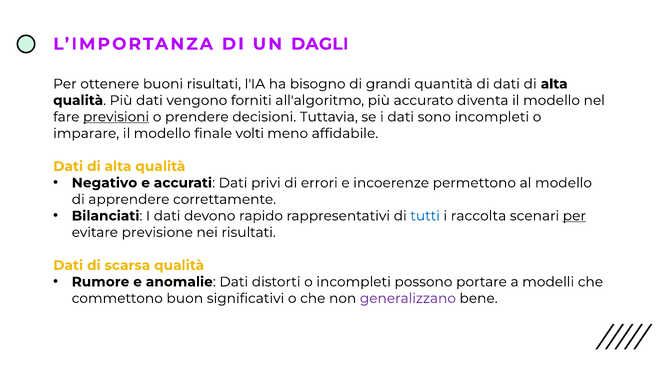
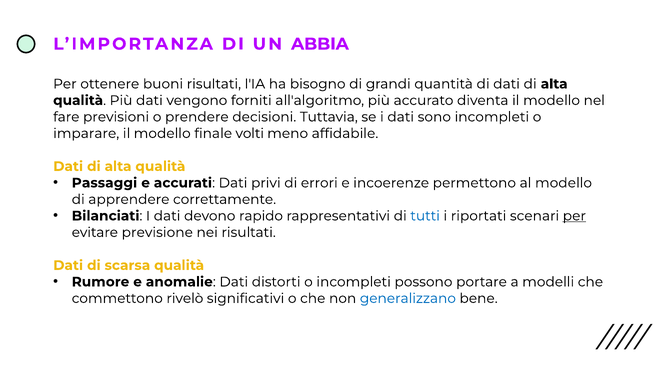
DAGLI: DAGLI -> ABBIA (320, 44)
previsioni underline: present -> none (116, 117)
Negativo: Negativo -> Passaggi (104, 183)
raccolta: raccolta -> riportati (479, 216)
buon: buon -> rivelò (185, 299)
generalizzano colour: purple -> blue (408, 299)
